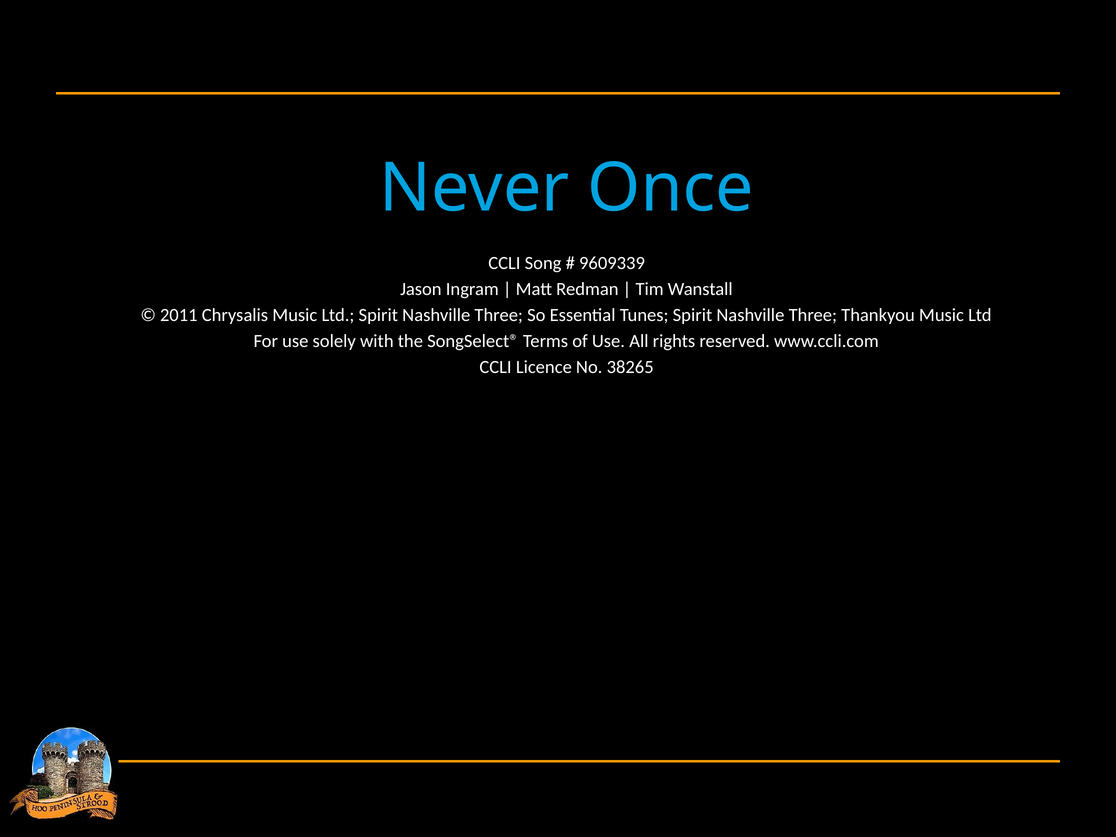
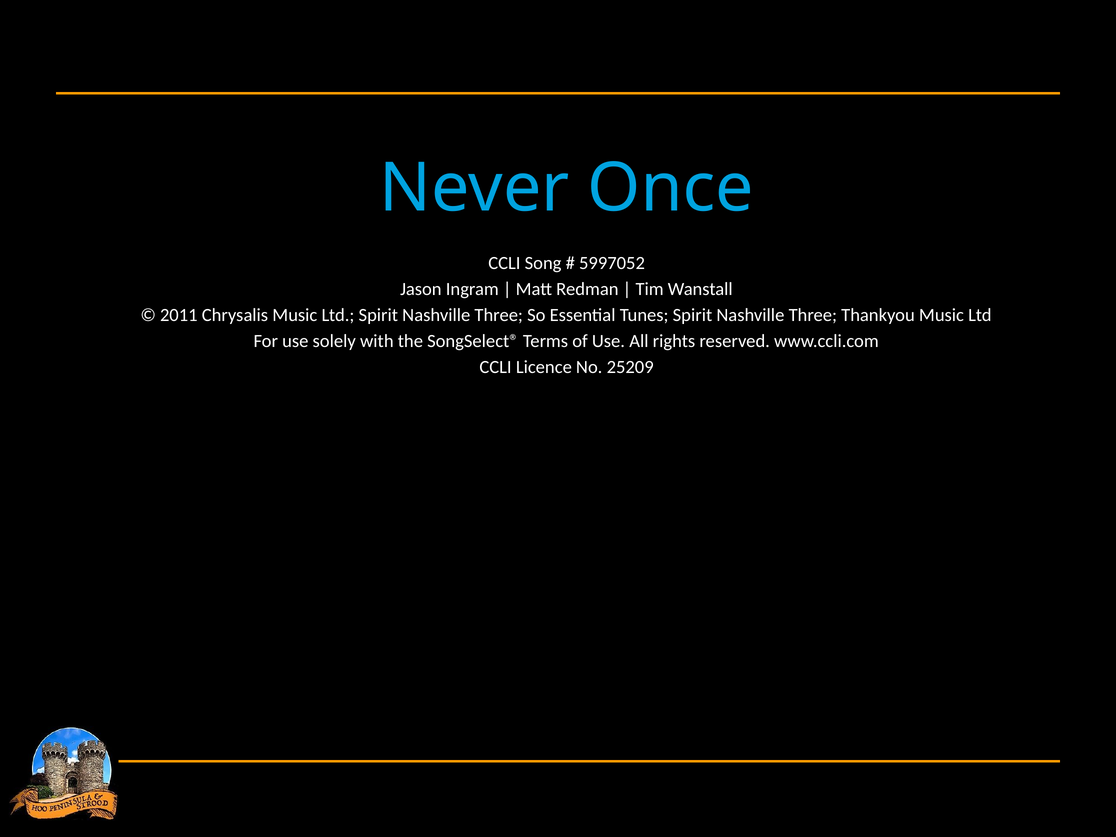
9609339: 9609339 -> 5997052 (612, 263)
38265: 38265 -> 25209 (630, 367)
